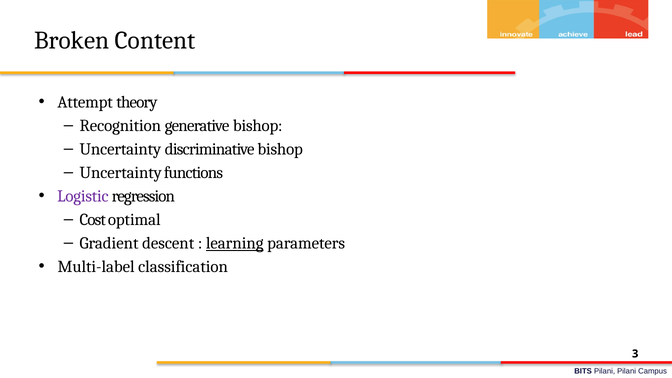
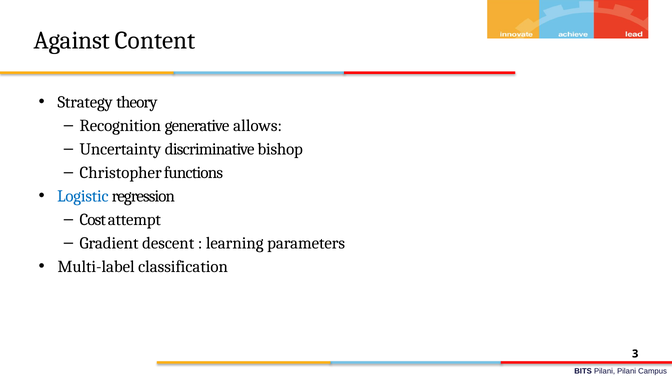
Broken: Broken -> Against (72, 40)
Attempt: Attempt -> Strategy (85, 102)
generative bishop: bishop -> allows (258, 125)
Uncertainty: Uncertainty -> Christopher (121, 173)
Logistic colour: purple -> blue (83, 196)
optimal: optimal -> attempt (134, 220)
learning underline: present -> none (235, 243)
